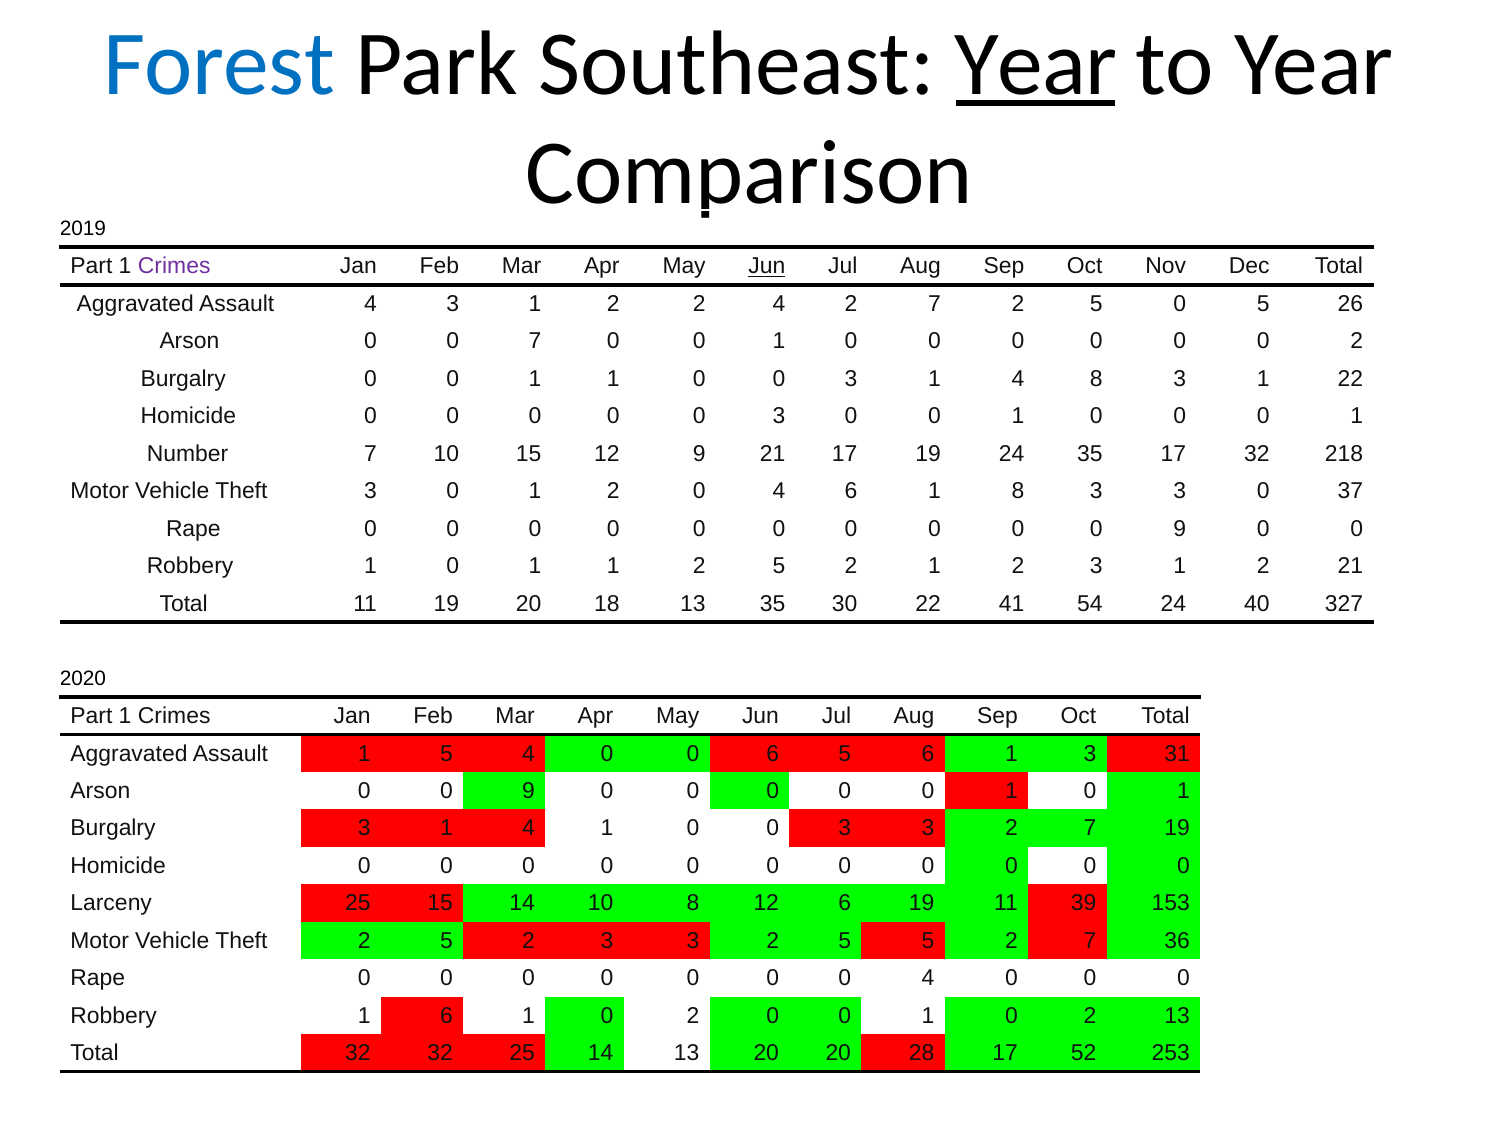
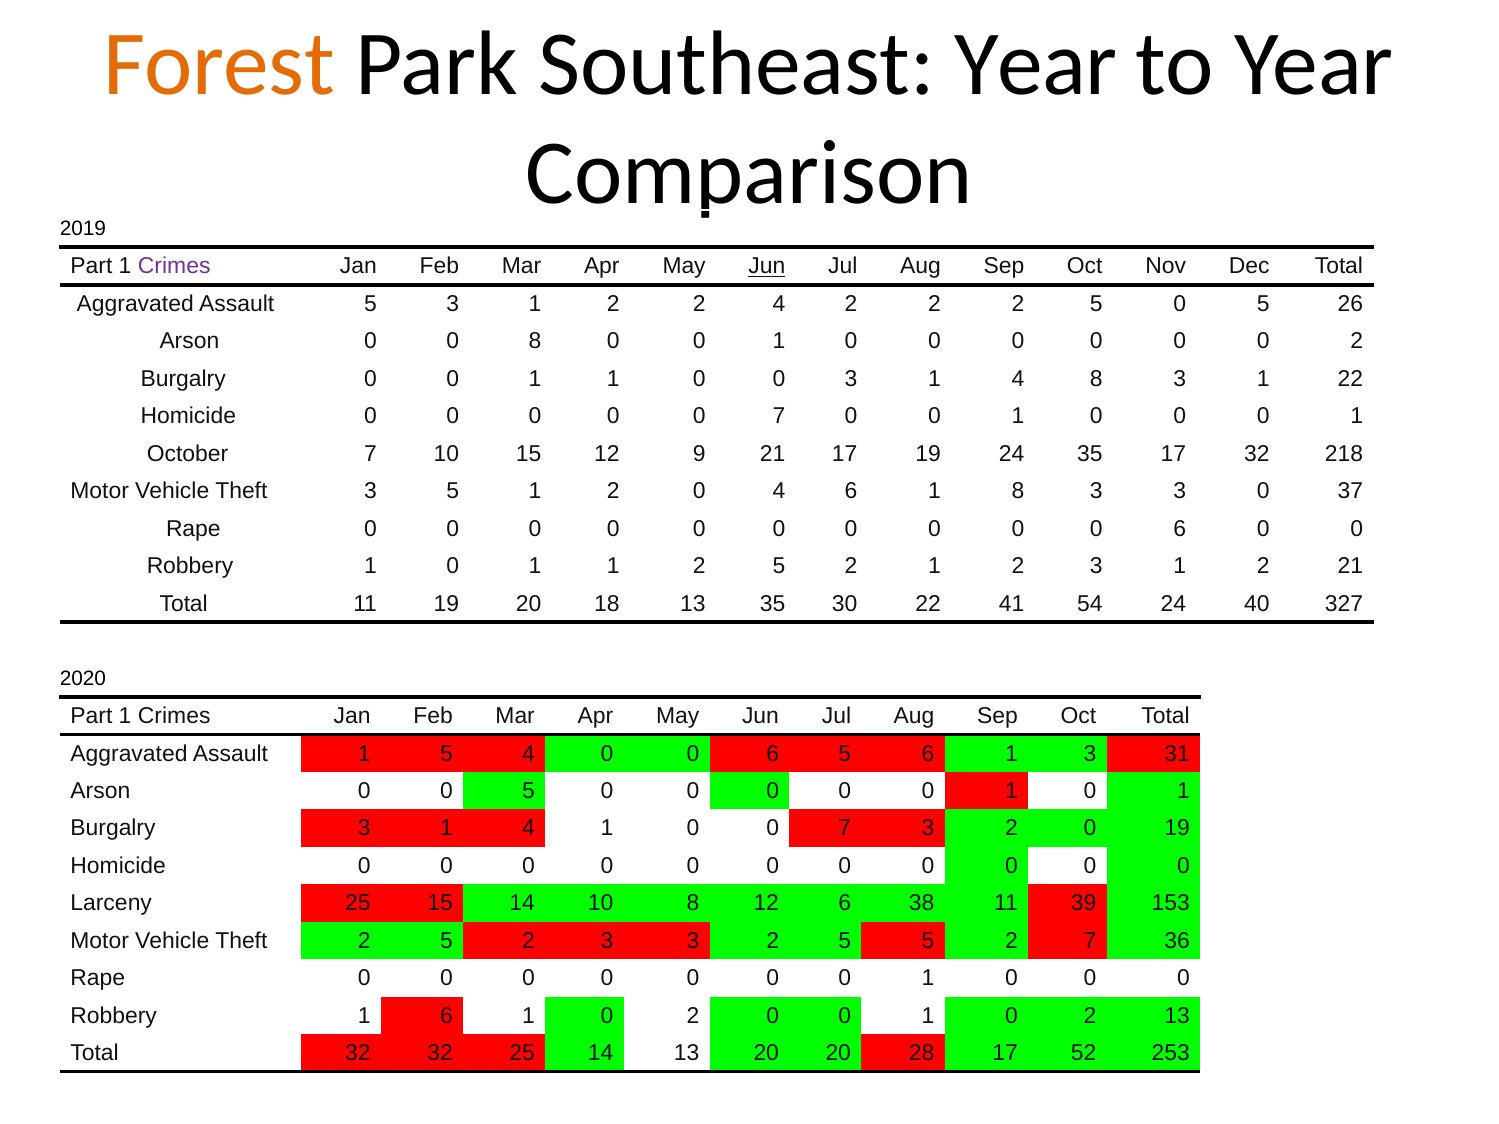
Forest colour: blue -> orange (219, 64)
Year underline: present -> none (1036, 64)
Assault 4: 4 -> 5 (371, 304)
4 2 7: 7 -> 2 (934, 304)
0 7: 7 -> 8 (535, 341)
0 0 0 3: 3 -> 7 (779, 416)
Number: Number -> October (188, 454)
Theft 3 0: 0 -> 5 (453, 491)
0 0 0 9: 9 -> 6 (1180, 529)
Arson 0 0 9: 9 -> 5 (529, 791)
3: 3 -> 7 (845, 829)
3 2 7: 7 -> 0 (1090, 829)
6 19: 19 -> 38 (922, 904)
4: 4 -> 1 (928, 978)
